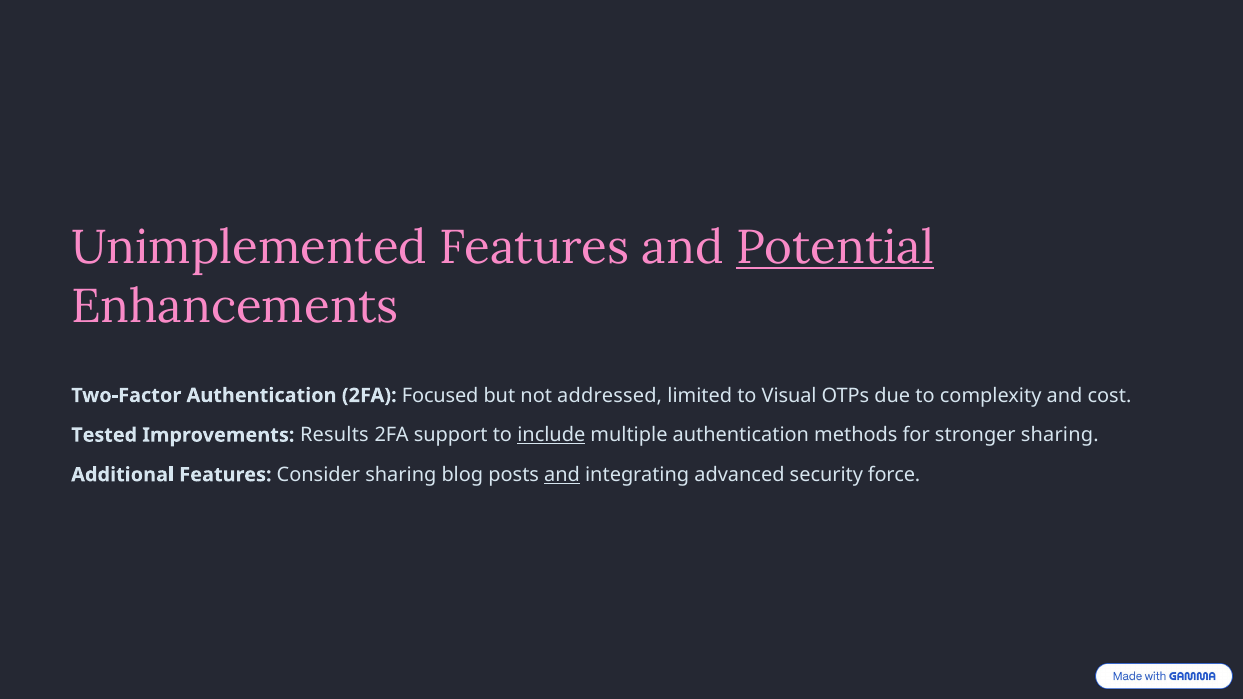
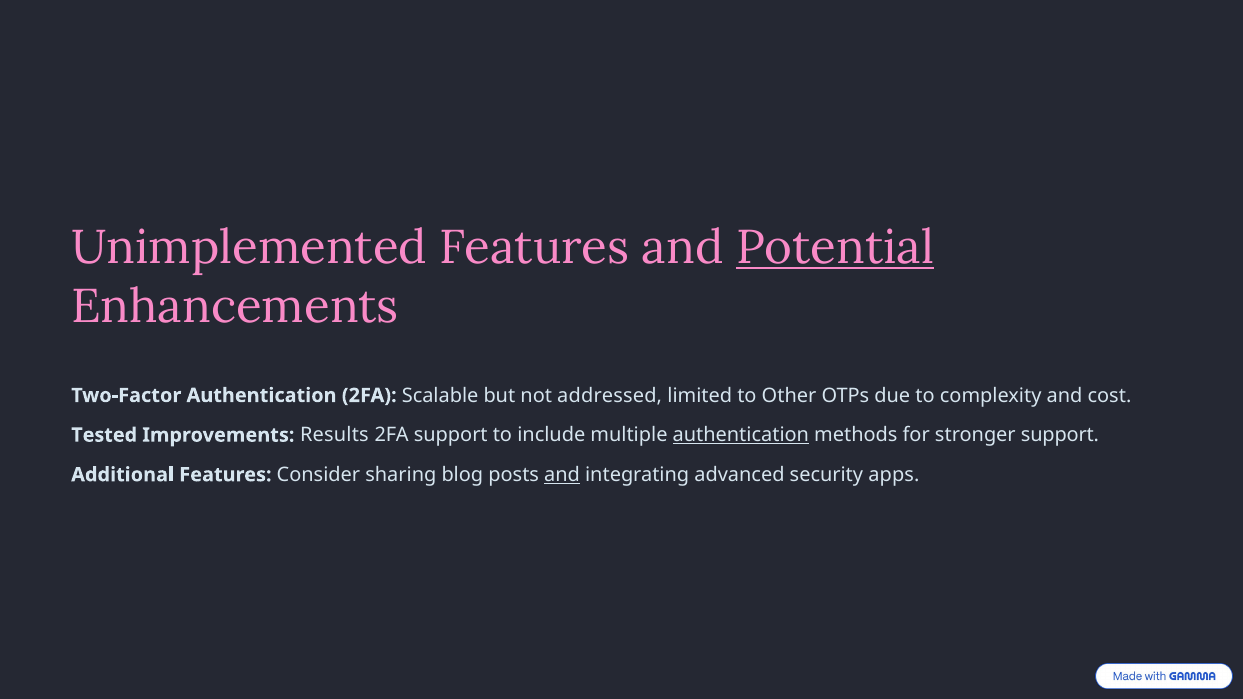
Focused: Focused -> Scalable (440, 396)
Visual: Visual -> Other (789, 396)
include underline: present -> none (551, 435)
authentication underline: none -> present (741, 435)
stronger sharing: sharing -> support (1060, 435)
force: force -> apps (894, 475)
